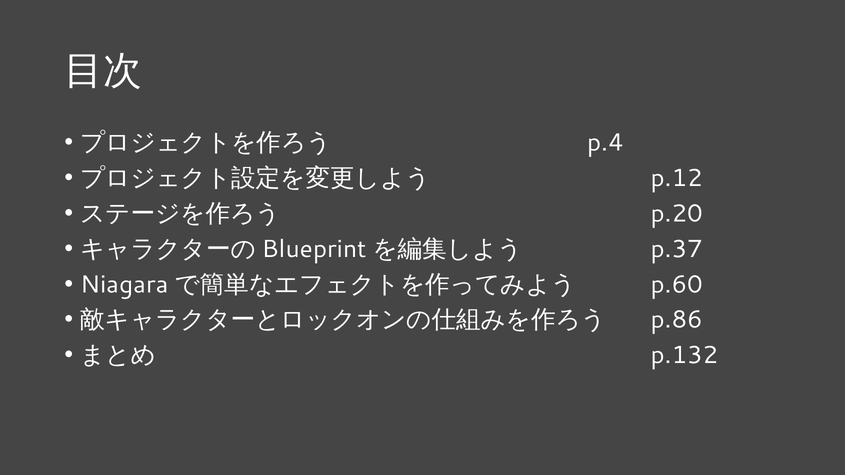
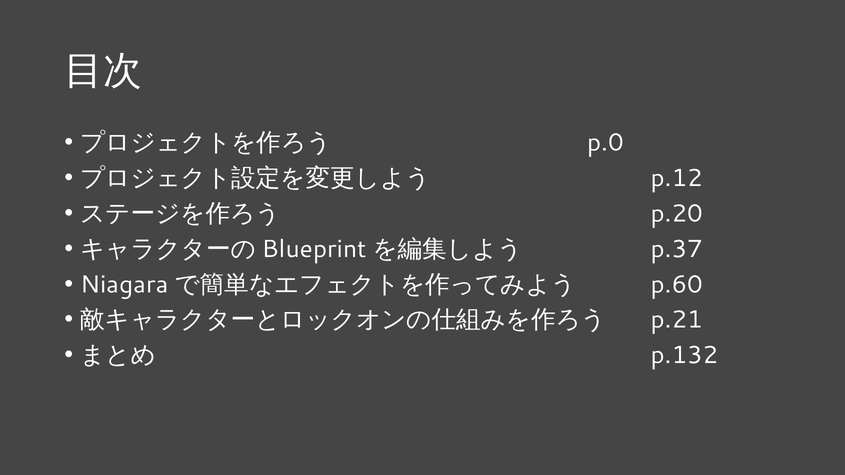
p.4: p.4 -> p.0 (606, 143)
p.86: p.86 -> p.21 (677, 320)
